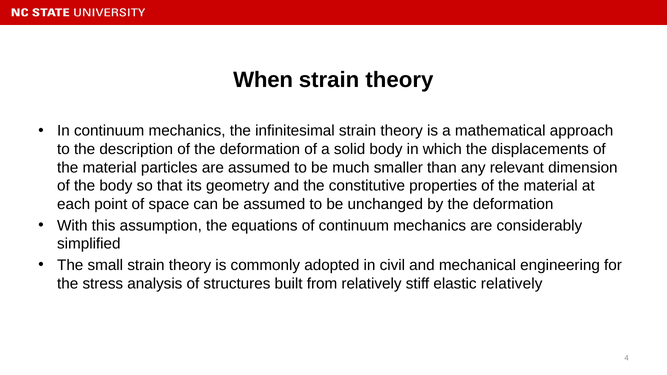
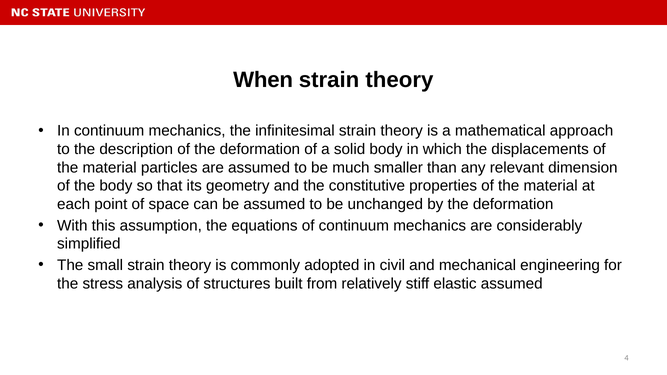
elastic relatively: relatively -> assumed (512, 284)
